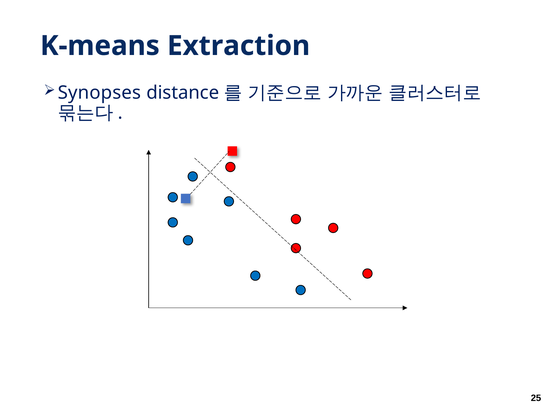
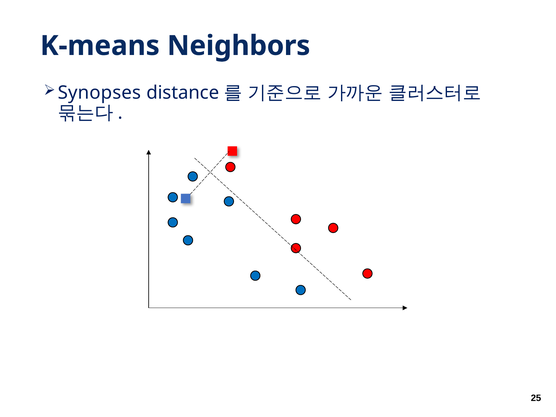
Extraction: Extraction -> Neighbors (239, 46)
